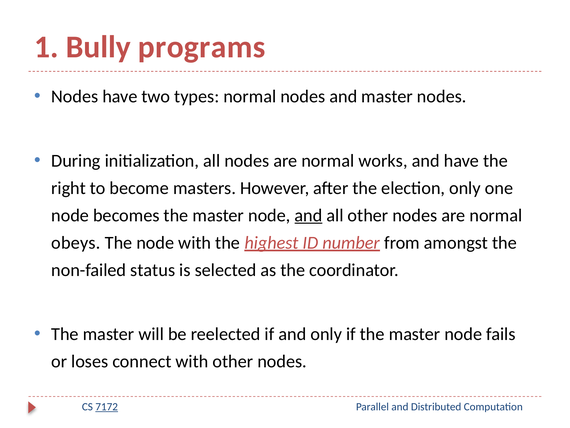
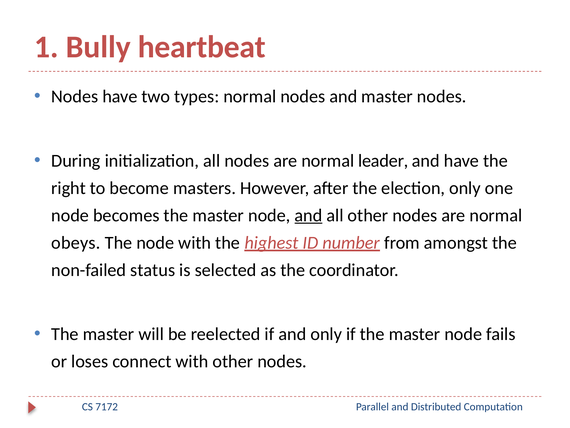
programs: programs -> heartbeat (202, 47)
works: works -> leader (383, 161)
7172 underline: present -> none (107, 406)
